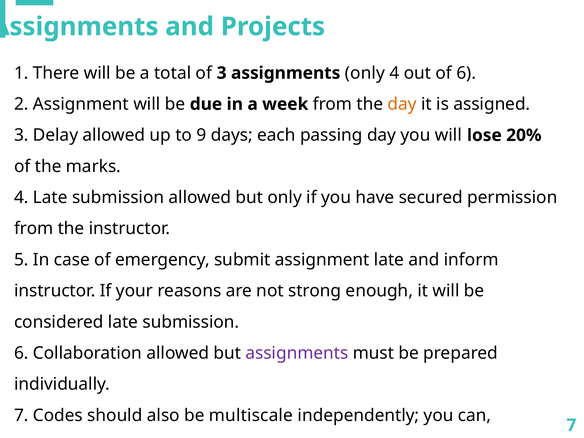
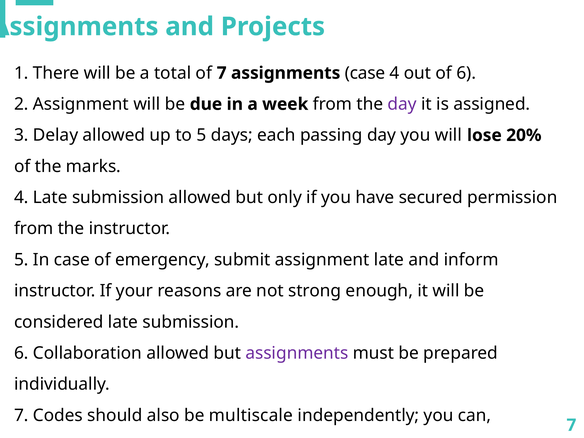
of 3: 3 -> 7 (222, 73)
assignments only: only -> case (365, 73)
day colour: orange -> purple (402, 104)
to 9: 9 -> 5 (201, 135)
